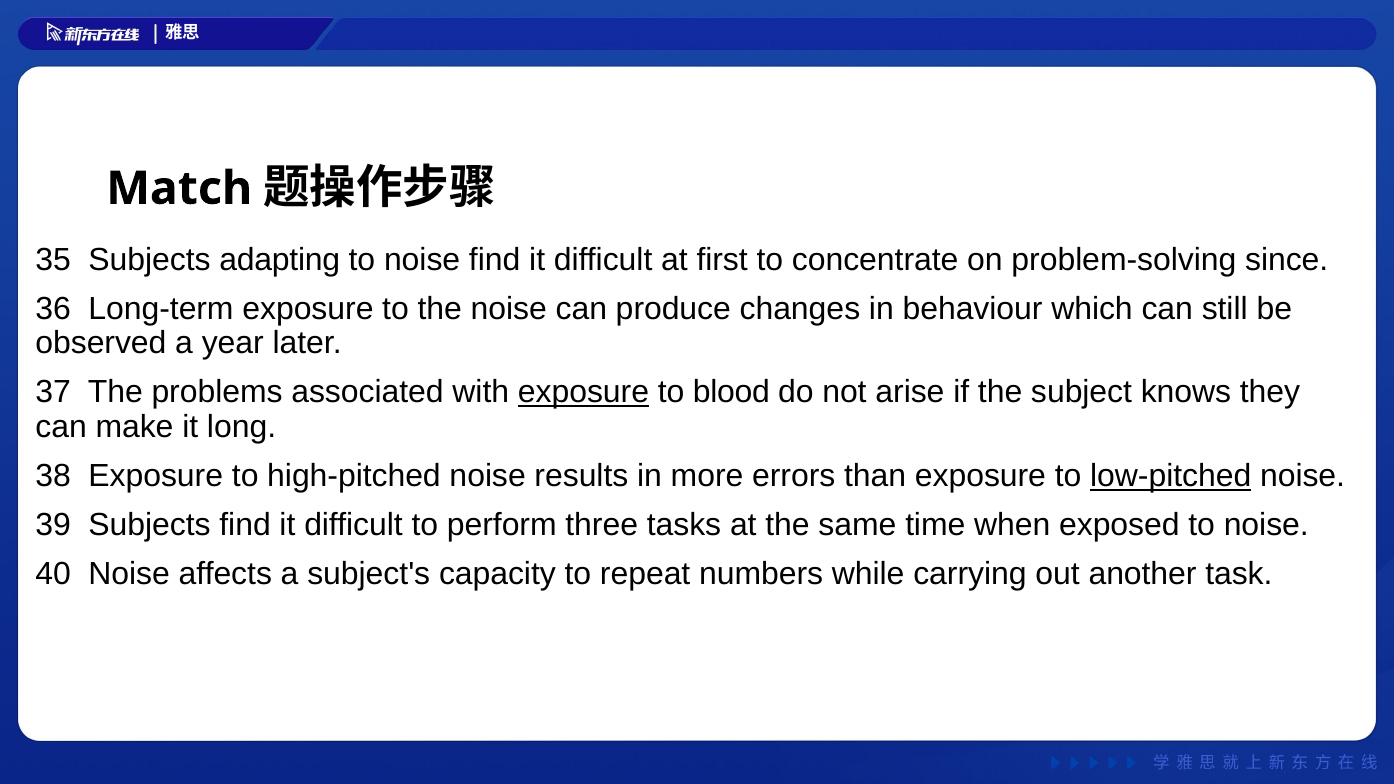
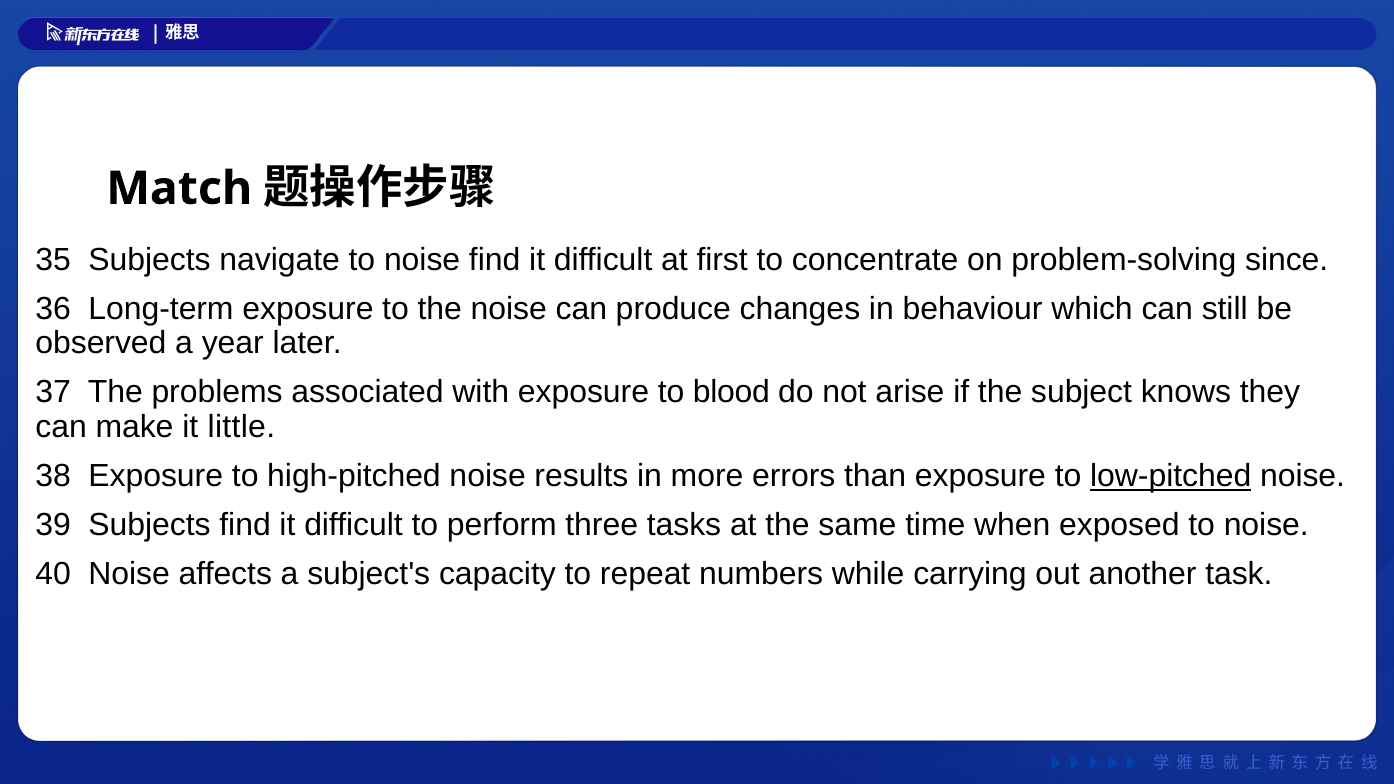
adapting: adapting -> navigate (280, 260)
exposure underline: present -> none (583, 392)
long: long -> little (241, 427)
